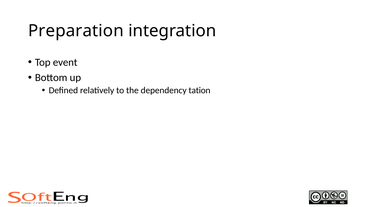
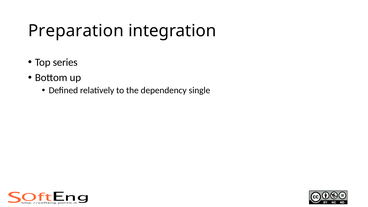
event: event -> series (65, 62)
tation: tation -> single (199, 90)
